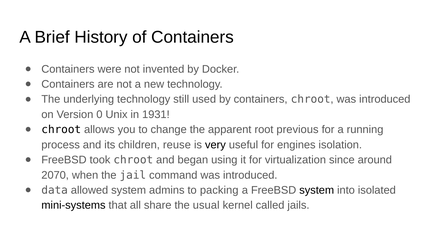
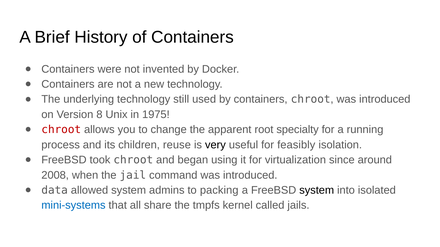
0: 0 -> 8 (99, 115)
1931: 1931 -> 1975 (156, 115)
chroot colour: black -> red (61, 130)
previous: previous -> specialty (298, 130)
engines: engines -> feasibly (296, 145)
2070: 2070 -> 2008 (55, 175)
mini-systems colour: black -> blue (73, 206)
usual: usual -> tmpfs (206, 206)
